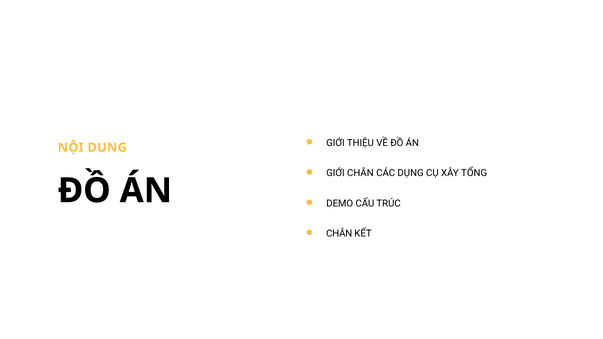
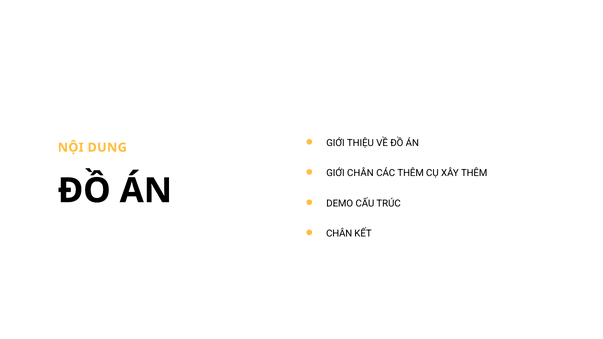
CÁC DỤNG: DỤNG -> THÊM (411, 173)
XÂY TỔNG: TỔNG -> THÊM (474, 173)
